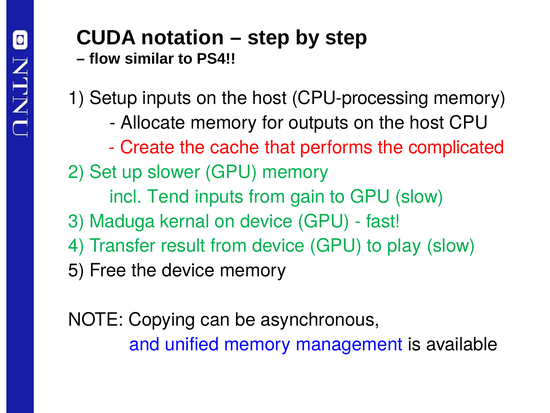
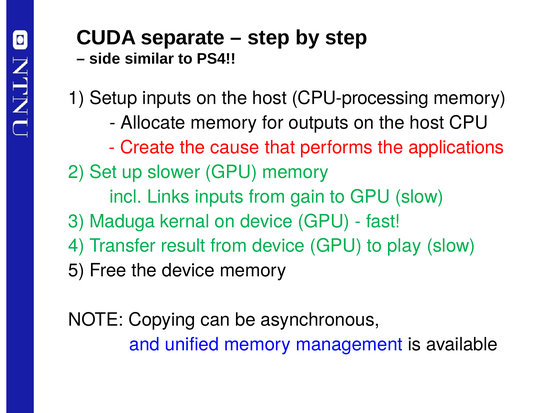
notation: notation -> separate (183, 38)
flow: flow -> side (105, 59)
cache: cache -> cause (235, 147)
complicated: complicated -> applications (456, 147)
Tend: Tend -> Links (168, 196)
